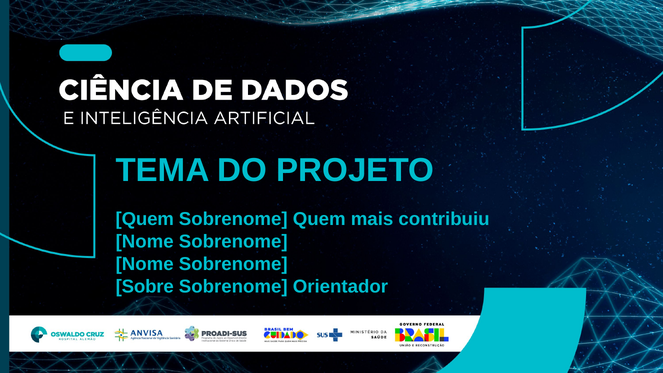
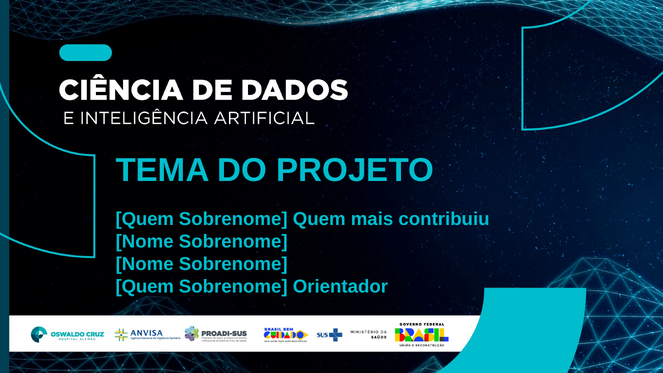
Sobre: Sobre -> Quem (145, 286)
